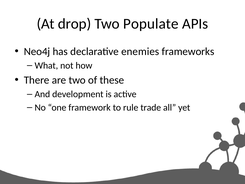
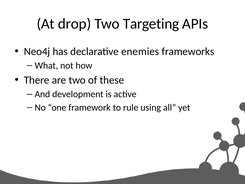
Populate: Populate -> Targeting (151, 24)
trade: trade -> using (151, 107)
